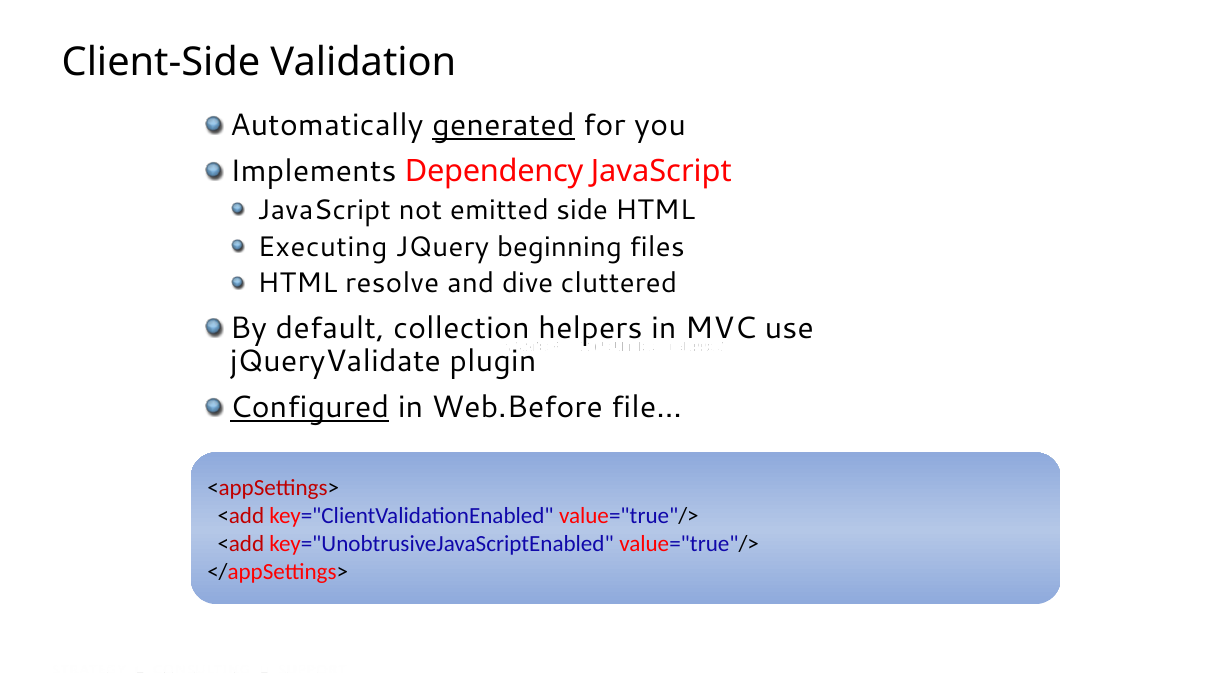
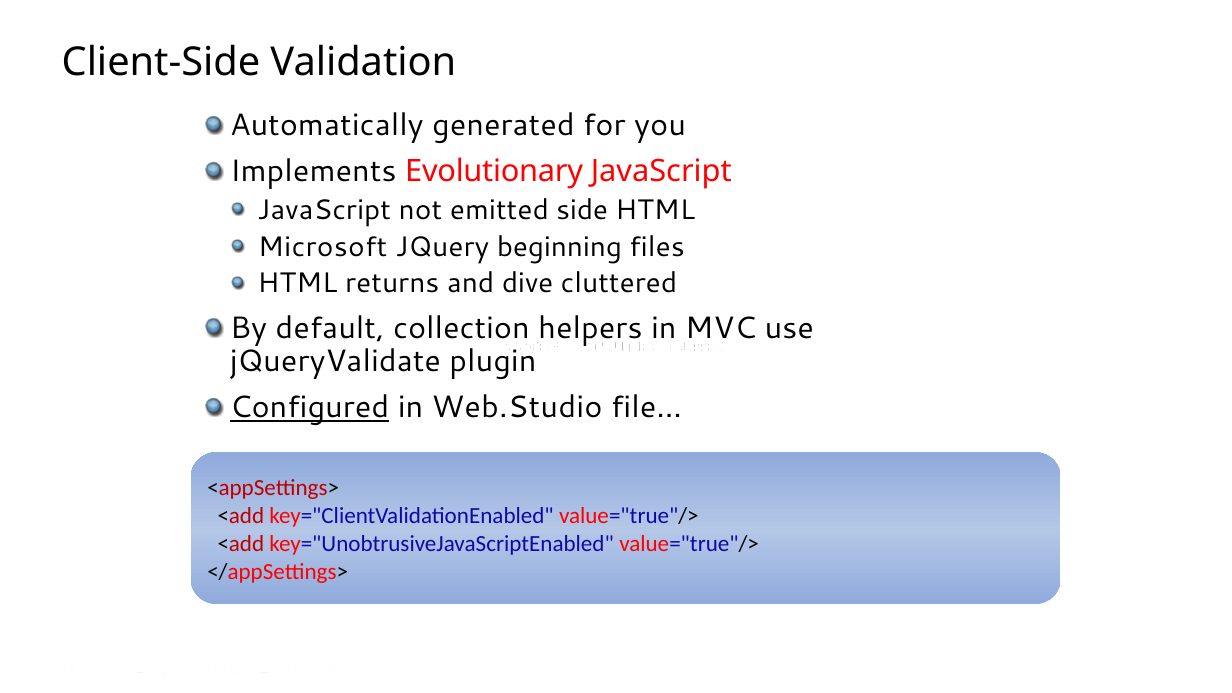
generated underline: present -> none (503, 126)
Dependency: Dependency -> Evolutionary (494, 172)
Executing: Executing -> Microsoft (323, 247)
resolve: resolve -> returns (392, 284)
Web.Before: Web.Before -> Web.Studio (517, 408)
